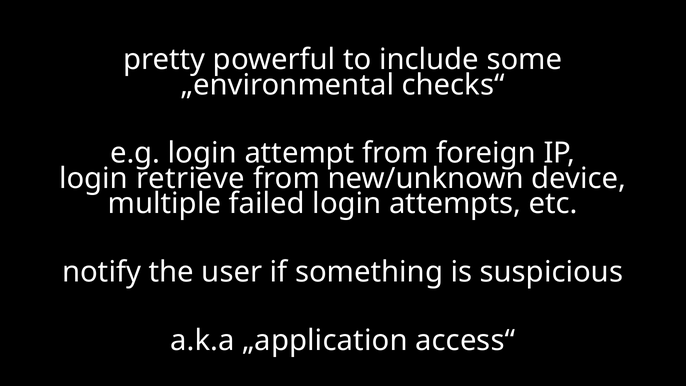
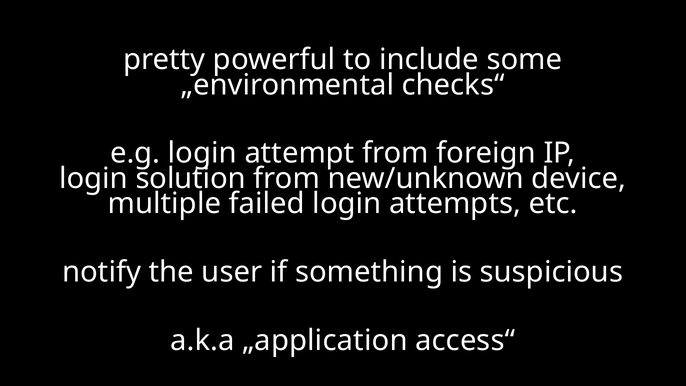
retrieve: retrieve -> solution (191, 178)
